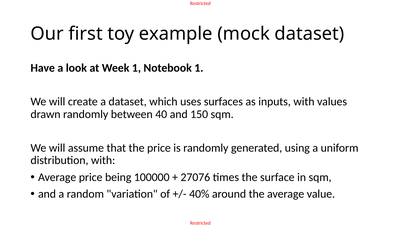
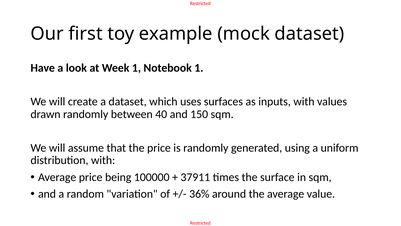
27076: 27076 -> 37911 (195, 177)
40%: 40% -> 36% (199, 194)
